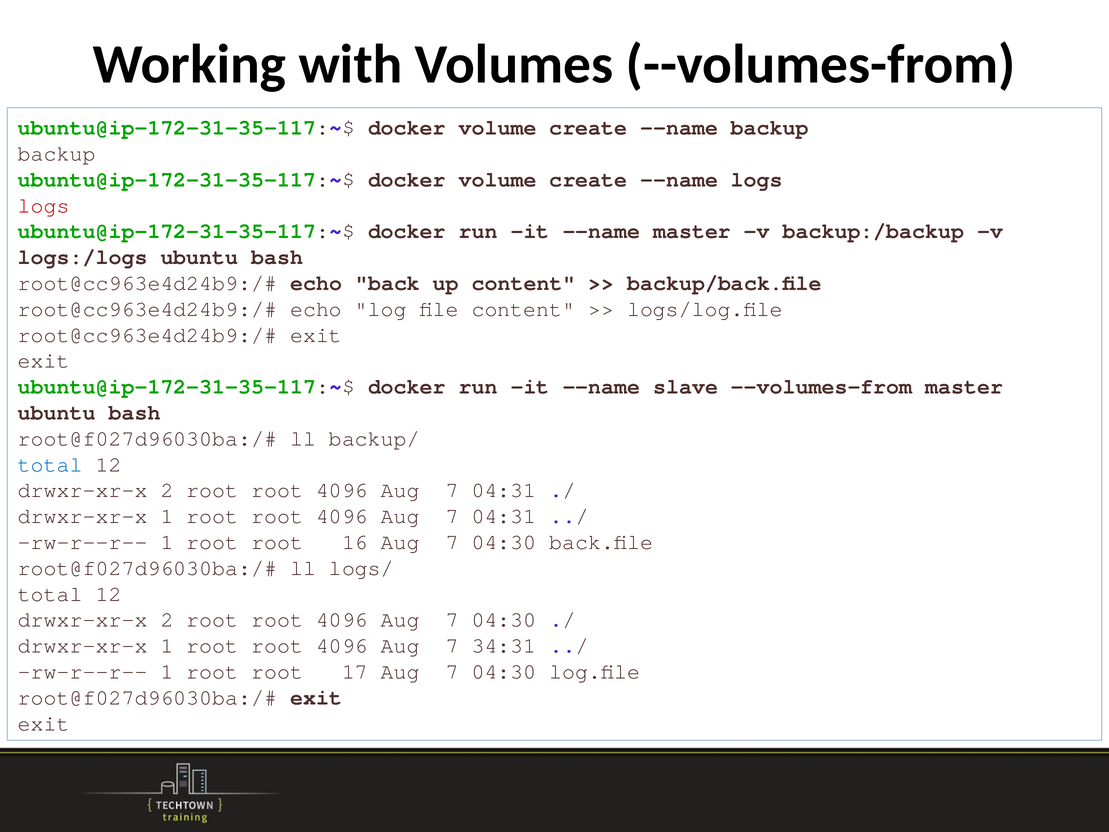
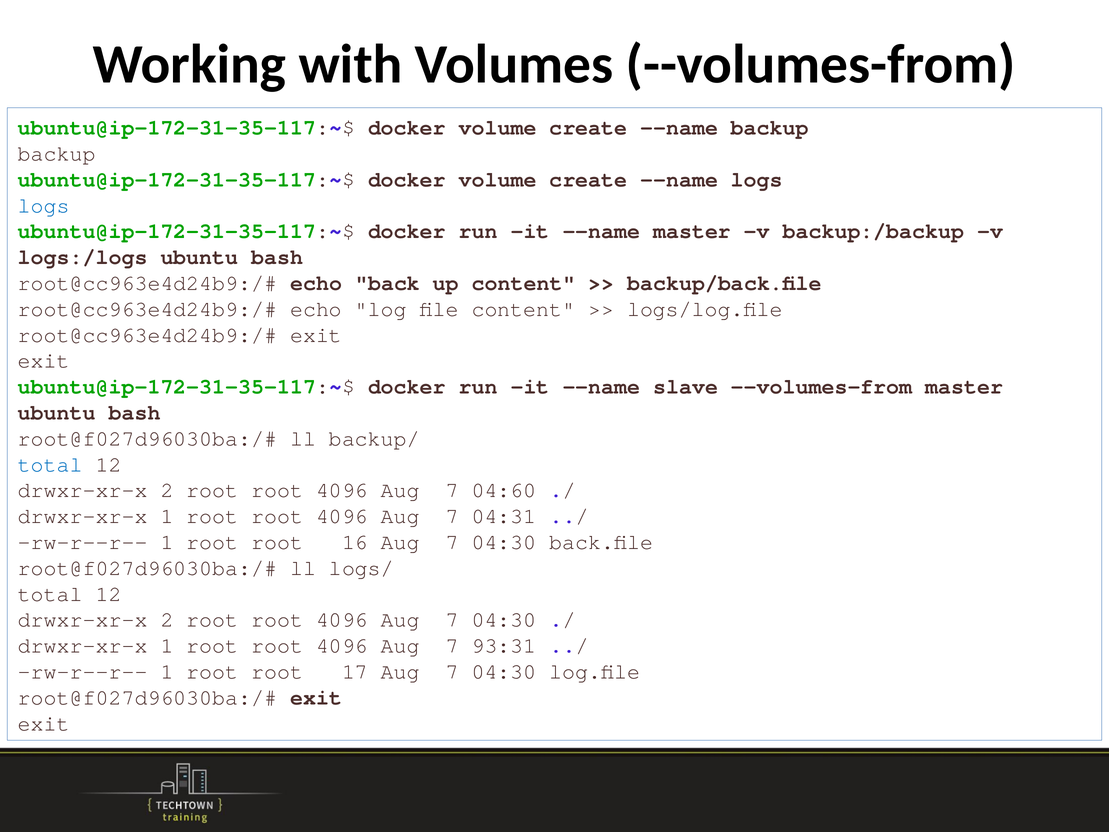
logs colour: red -> blue (44, 205)
04:31: 04:31 -> 04:60 (504, 490)
34:31: 34:31 -> 93:31 (504, 645)
